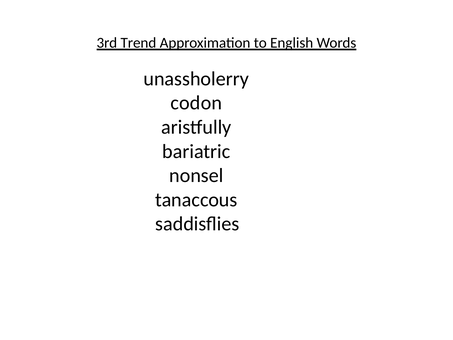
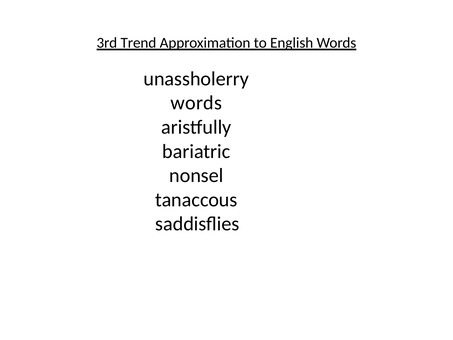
codon: codon -> words (196, 103)
